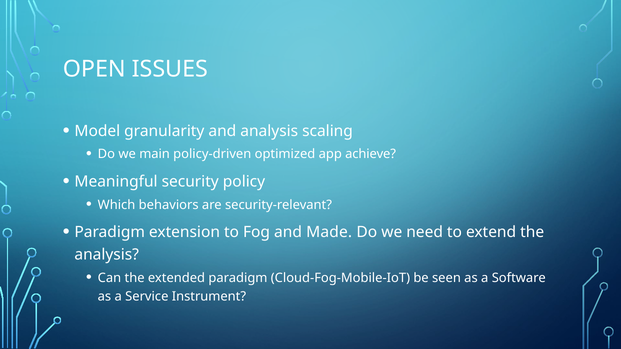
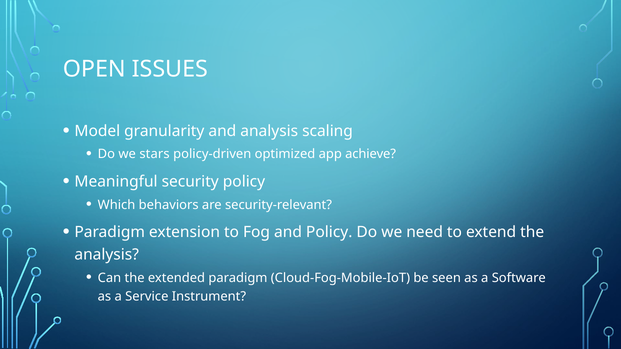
main: main -> stars (154, 154)
and Made: Made -> Policy (329, 232)
